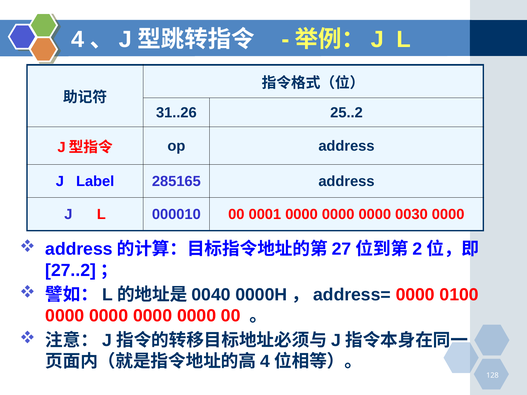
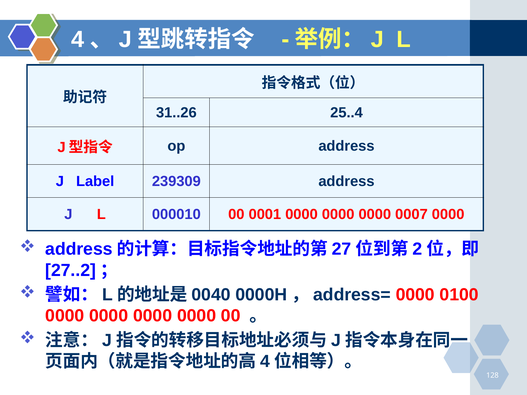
25..2: 25..2 -> 25..4 (346, 113)
285165: 285165 -> 239309 (176, 181)
0030: 0030 -> 0007 (411, 214)
